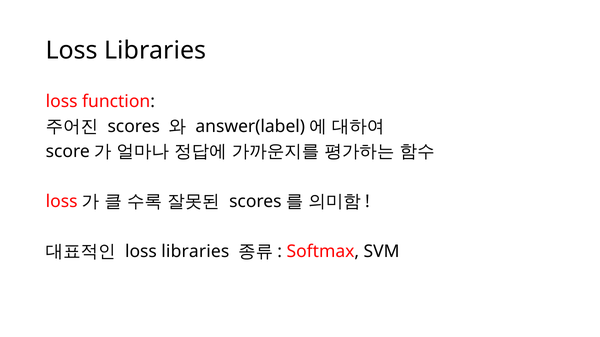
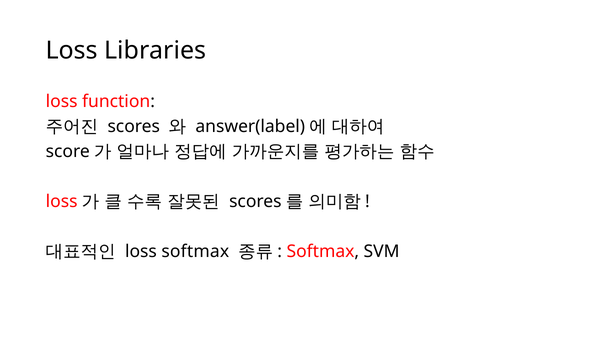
libraries: libraries -> softmax (195, 252)
